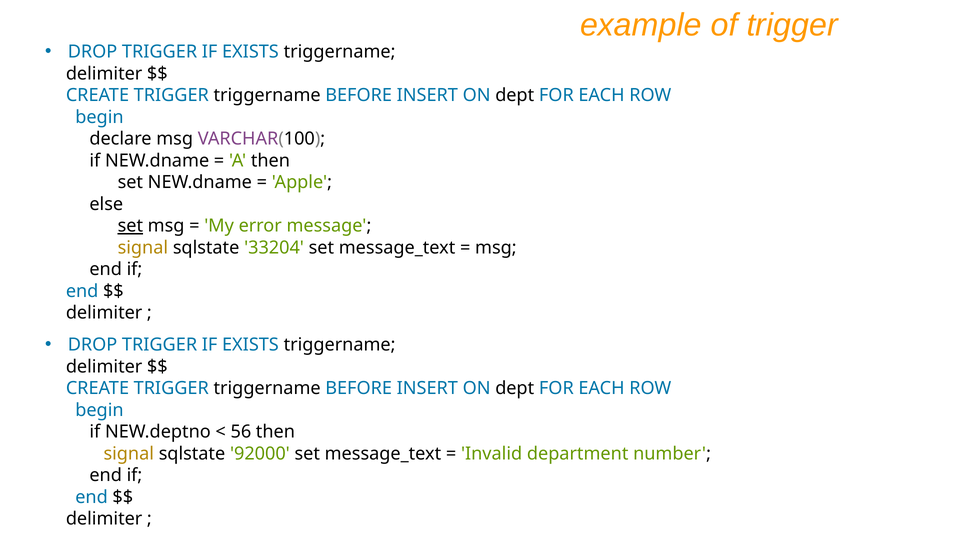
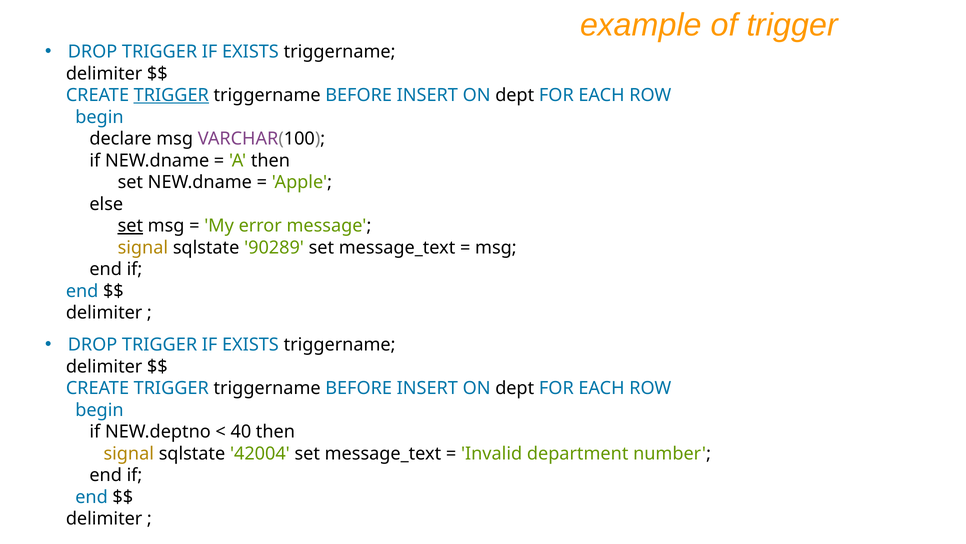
TRIGGER underline: none -> present (171, 95)
33204: 33204 -> 90289 (274, 247)
56: 56 -> 40 (241, 431)
92000: 92000 -> 42004 (260, 453)
